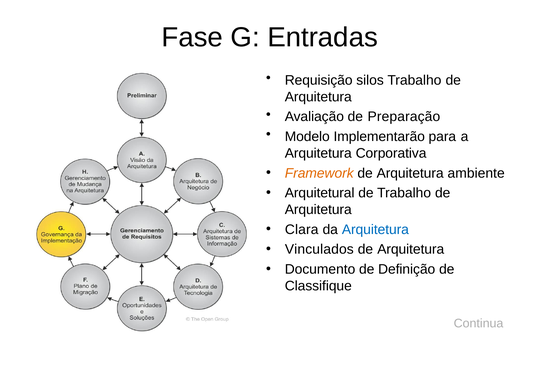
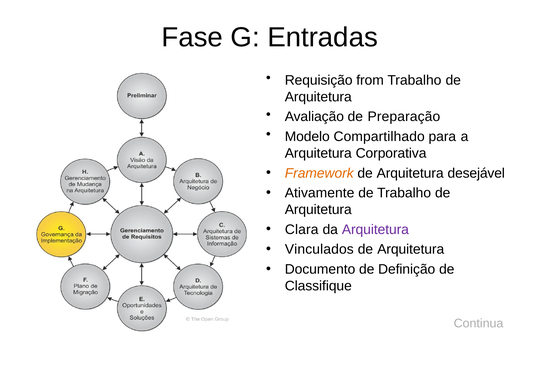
silos: silos -> from (370, 80)
Implementarão: Implementarão -> Compartilhado (379, 137)
ambiente: ambiente -> desejável (476, 173)
Arquitetural: Arquitetural -> Ativamente (320, 193)
Arquitetura colour: blue -> purple (375, 230)
